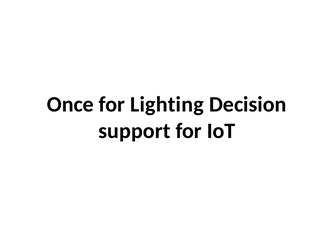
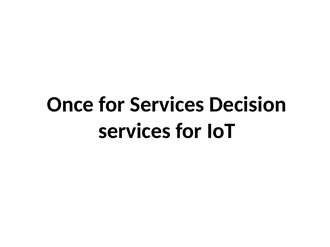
for Lighting: Lighting -> Services (167, 105)
support: support -> services (134, 131)
